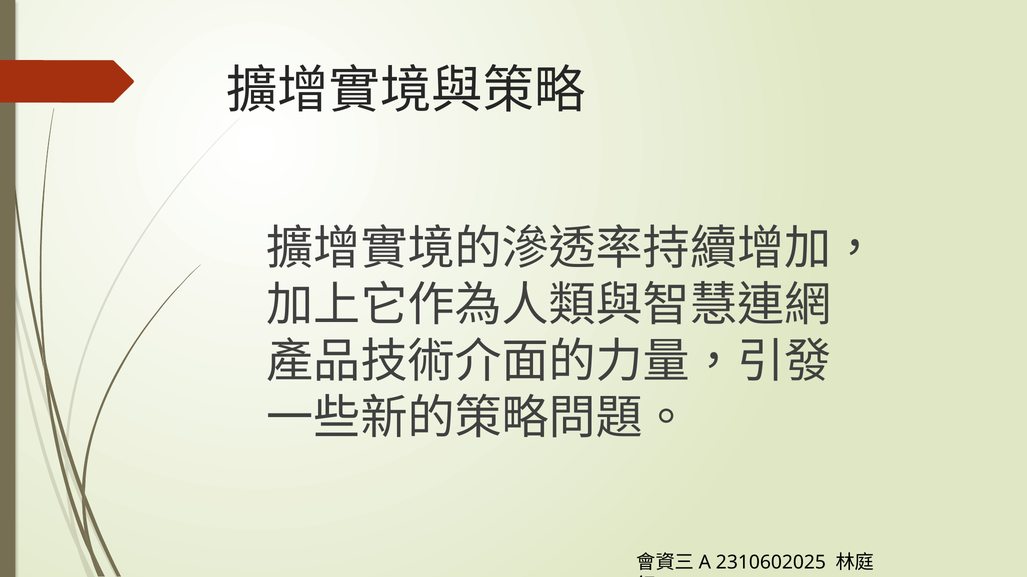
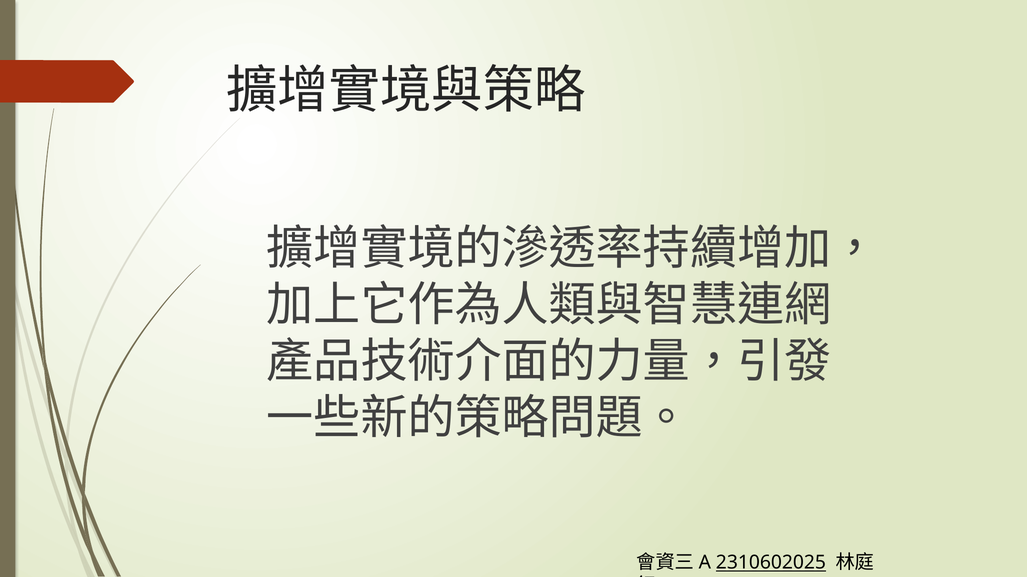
2310602025 underline: none -> present (771, 563)
